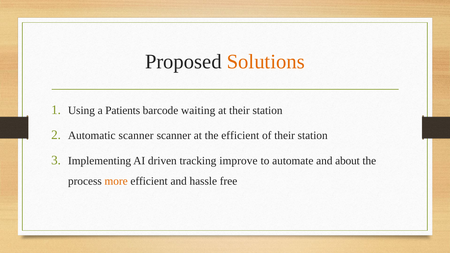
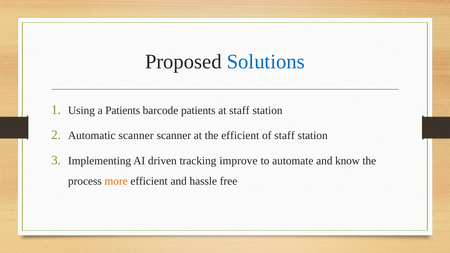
Solutions colour: orange -> blue (266, 62)
barcode waiting: waiting -> patients (198, 110)
at their: their -> staff (239, 110)
of their: their -> staff (285, 136)
about: about -> know (347, 161)
